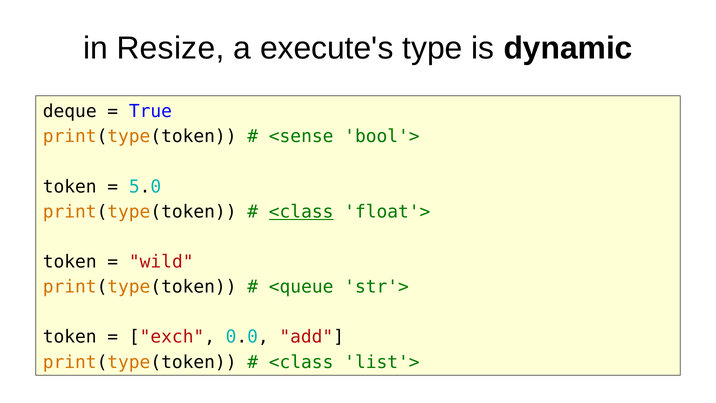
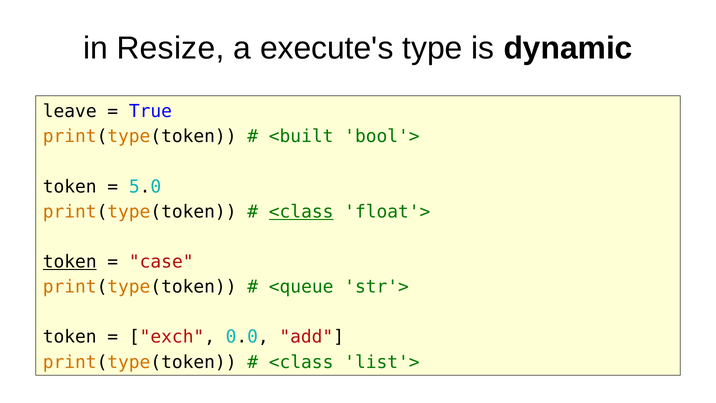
deque: deque -> leave (70, 111)
<sense: <sense -> <built (301, 136)
token underline: none -> present (70, 262)
wild: wild -> case (161, 262)
